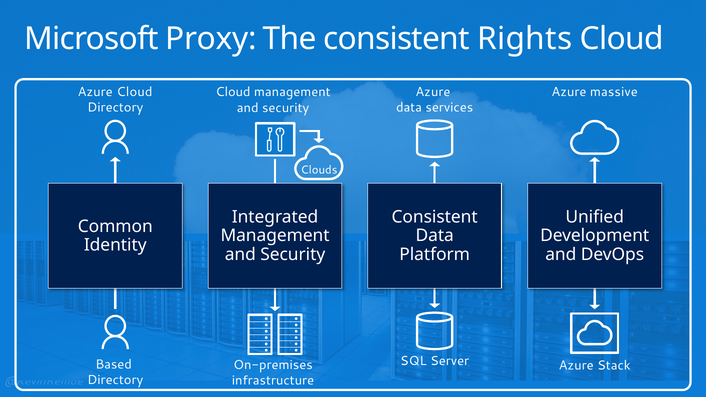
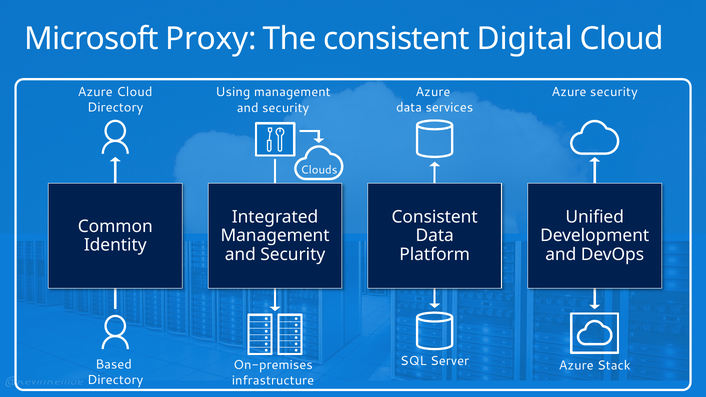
Rights: Rights -> Digital (525, 39)
Azure massive: massive -> security (614, 92)
Cloud: Cloud -> Using (233, 92)
